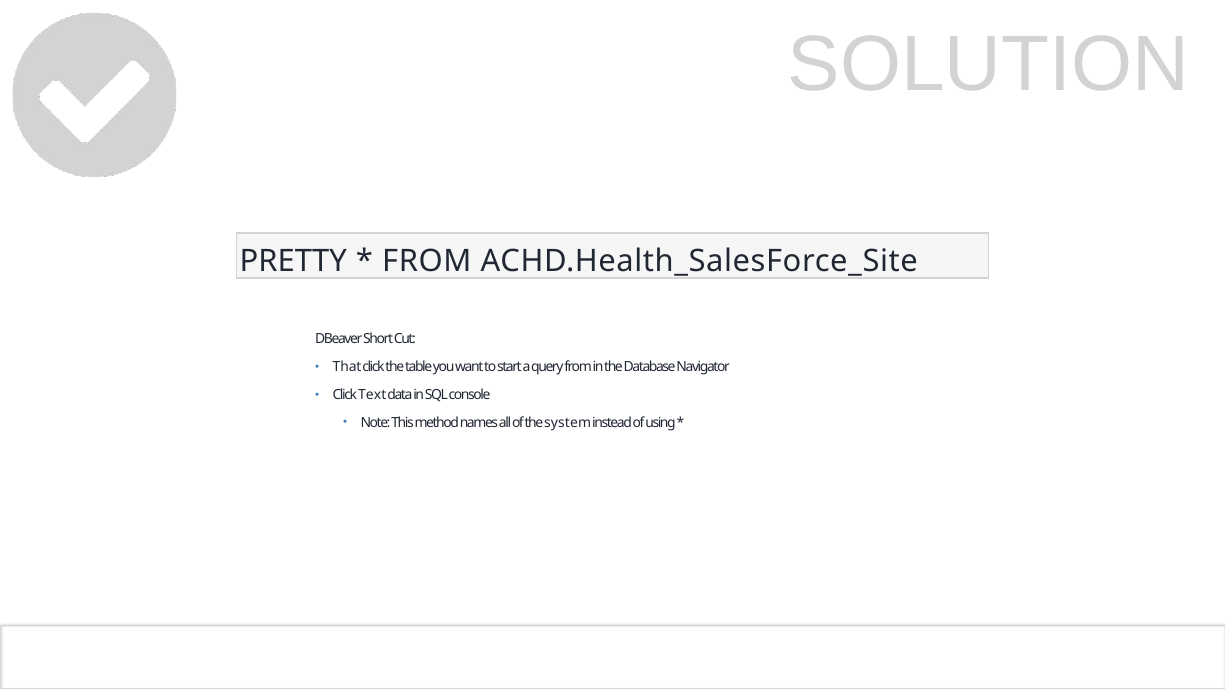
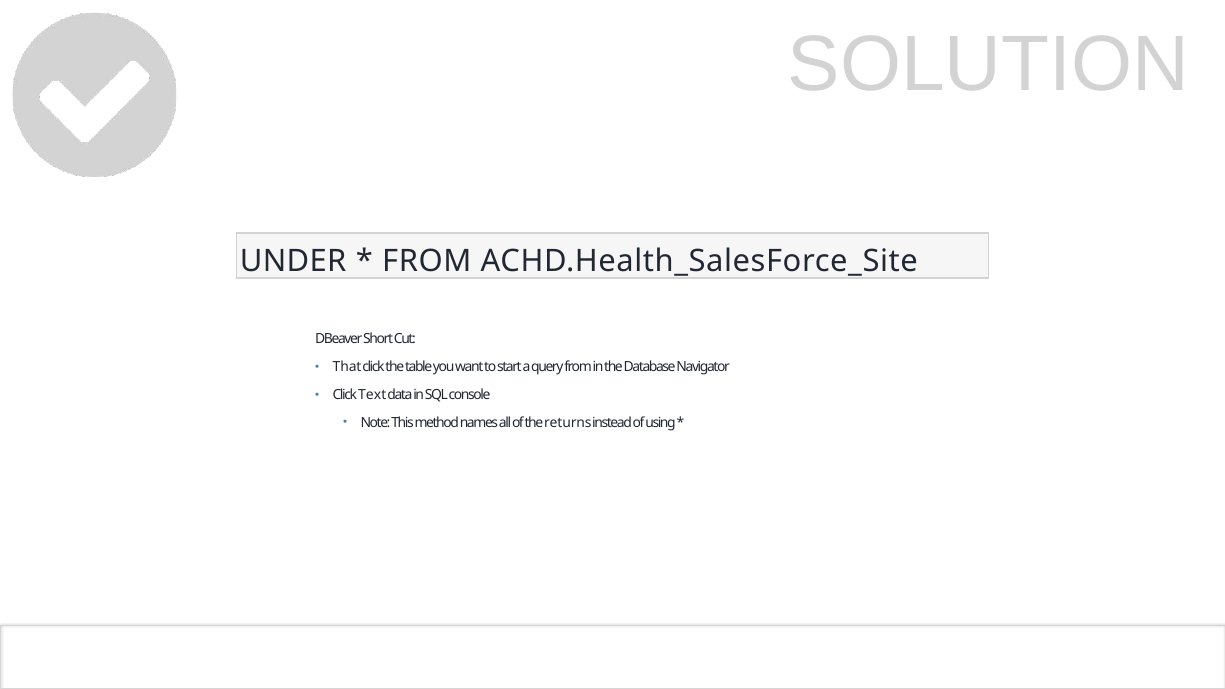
PRETTY: PRETTY -> UNDER (293, 262)
system: system -> returns (568, 423)
